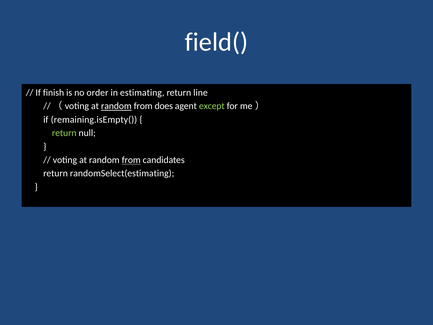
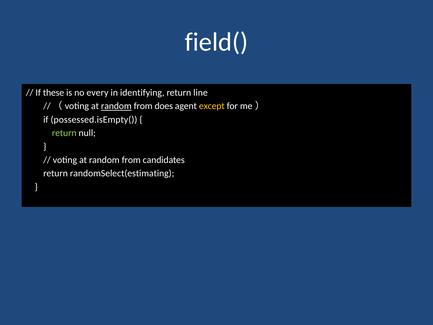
finish: finish -> these (54, 93)
order: order -> every (98, 93)
estimating: estimating -> identifying (142, 93)
except colour: light green -> yellow (212, 106)
remaining.isEmpty(: remaining.isEmpty( -> possessed.isEmpty( (94, 119)
from underline: present -> none (131, 160)
